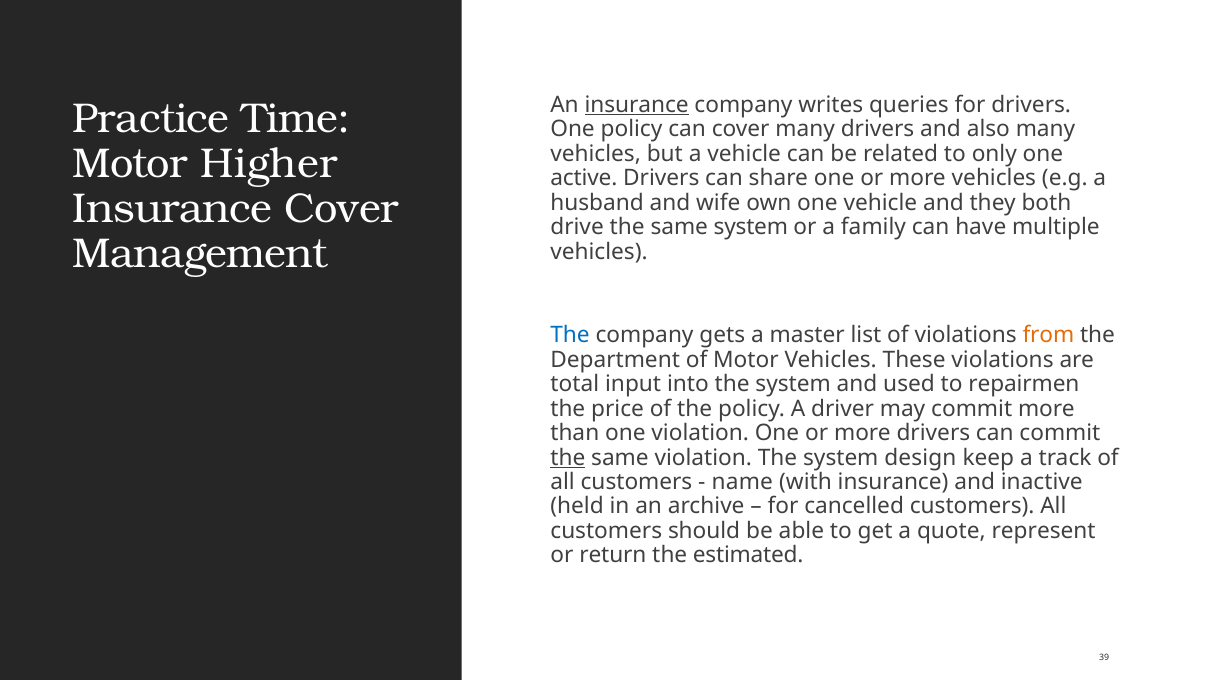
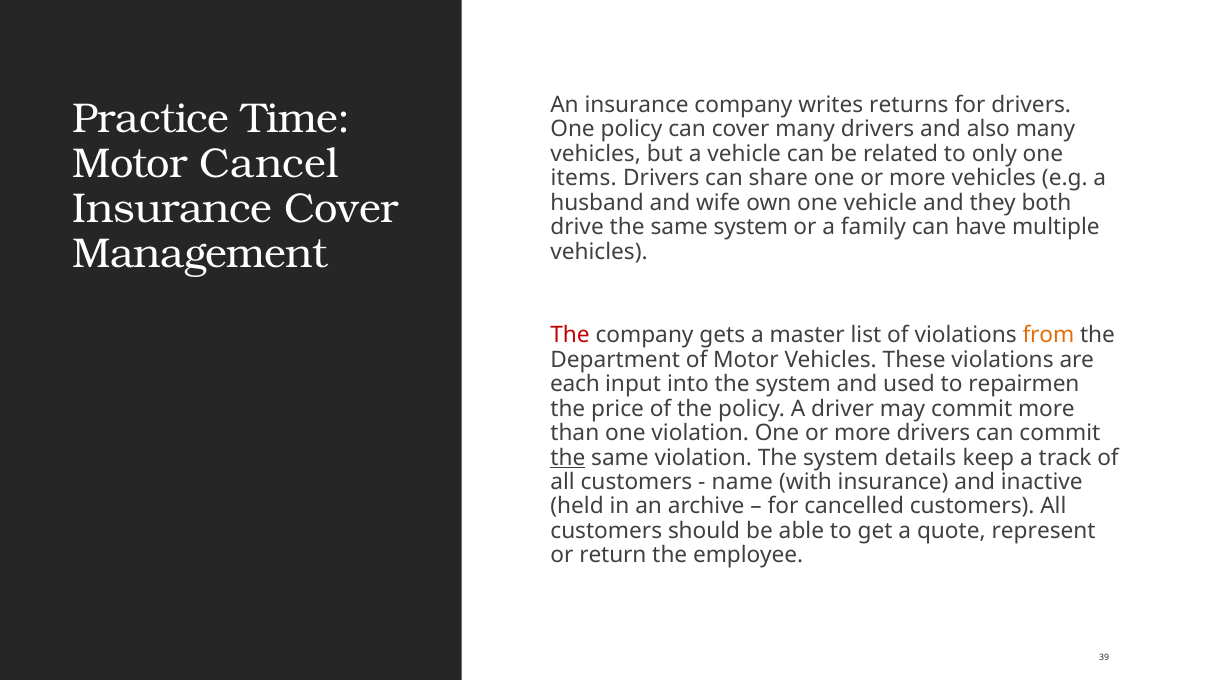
insurance underline: present -> none (637, 105)
queries: queries -> returns (909, 105)
Higher: Higher -> Cancel (269, 164)
active: active -> items (584, 178)
The colour: blue -> red (570, 335)
total: total -> each (575, 384)
design: design -> details (920, 458)
estimated: estimated -> employee (748, 556)
